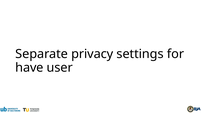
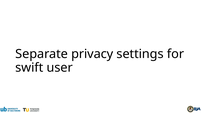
have: have -> swift (29, 68)
